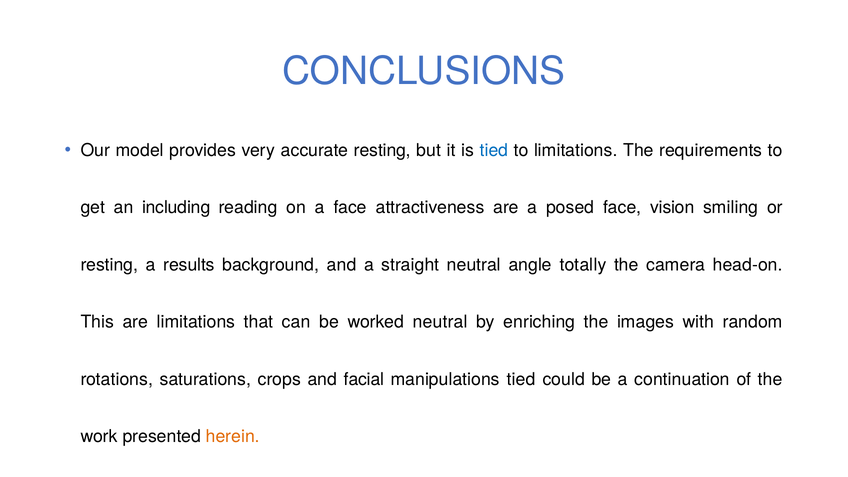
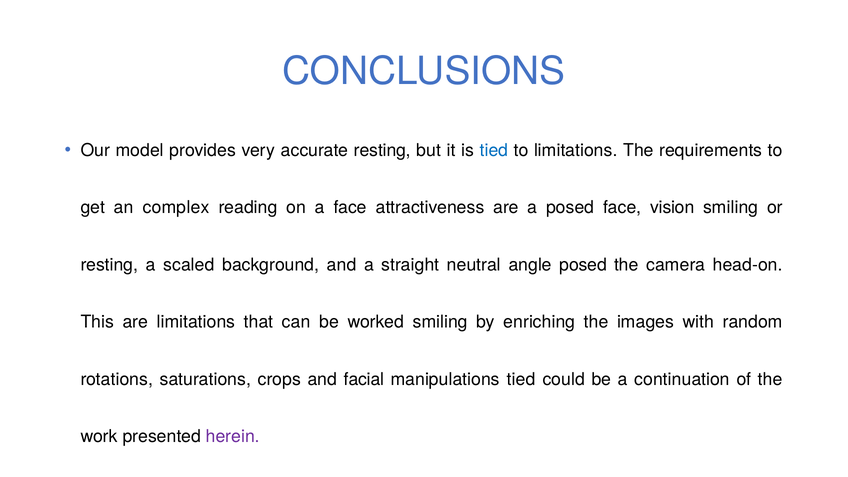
including: including -> complex (176, 208)
results: results -> scaled (189, 265)
angle totally: totally -> posed (583, 265)
worked neutral: neutral -> smiling (440, 322)
herein colour: orange -> purple (233, 436)
